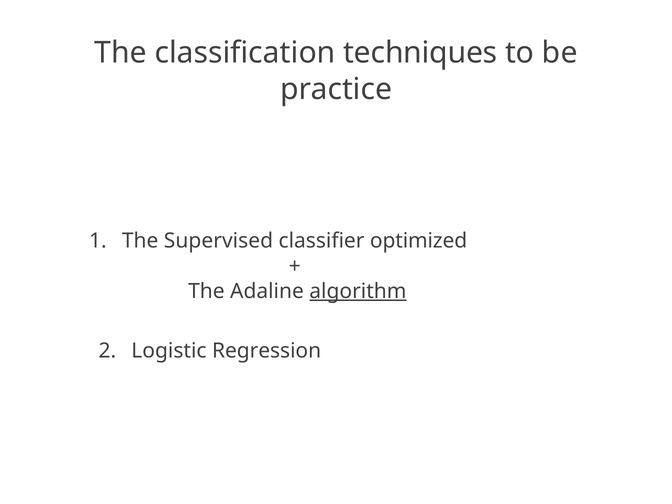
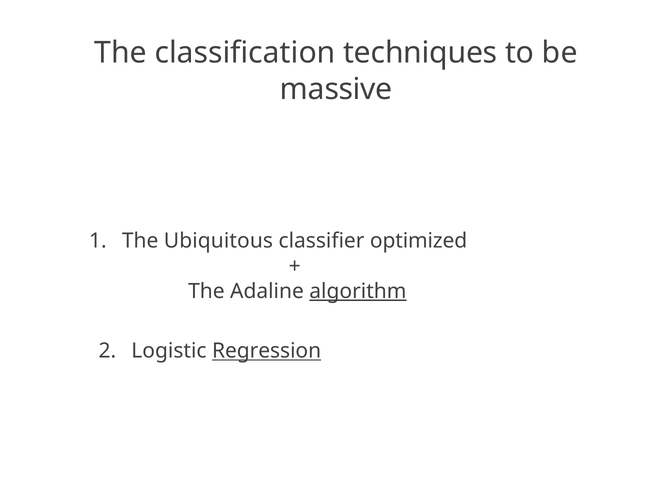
practice: practice -> massive (336, 89)
Supervised: Supervised -> Ubiquitous (218, 241)
Regression underline: none -> present (267, 351)
